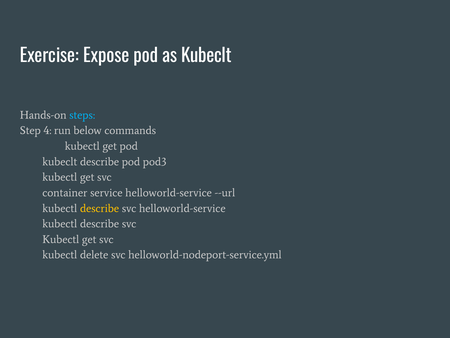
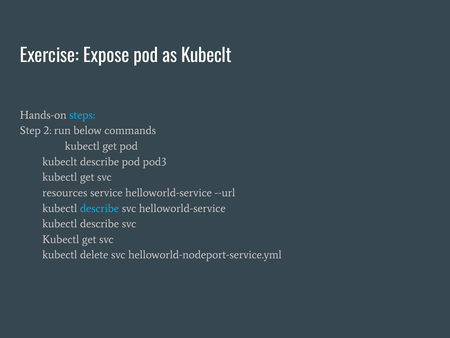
4: 4 -> 2 (47, 130)
container: container -> resources (65, 192)
describe colour: yellow -> light blue (100, 208)
